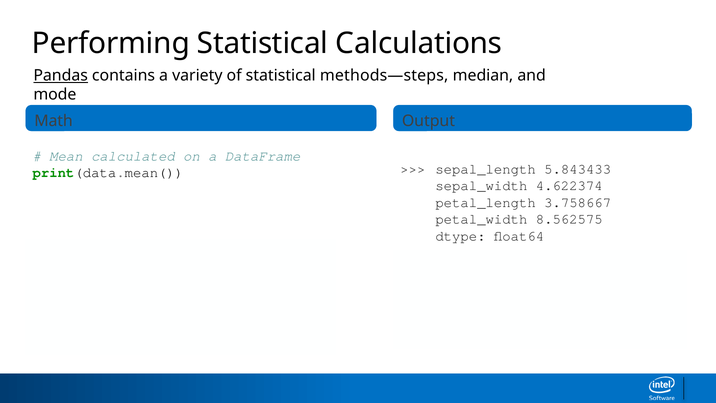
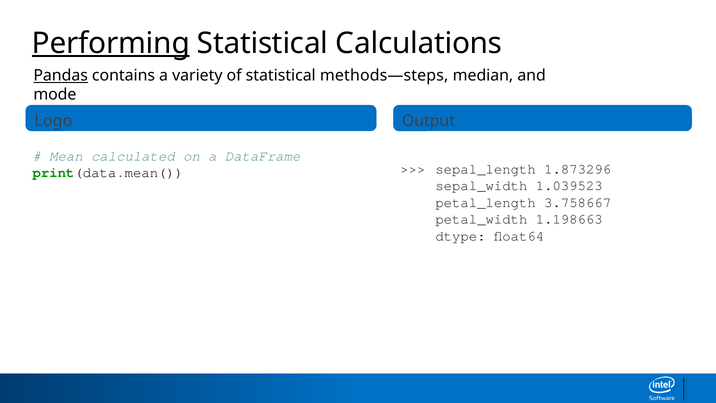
Performing underline: none -> present (111, 43)
Math: Math -> Logo (53, 121)
5.843433: 5.843433 -> 1.873296 (578, 169)
4.622374: 4.622374 -> 1.039523 (569, 186)
8.562575: 8.562575 -> 1.198663 (569, 219)
